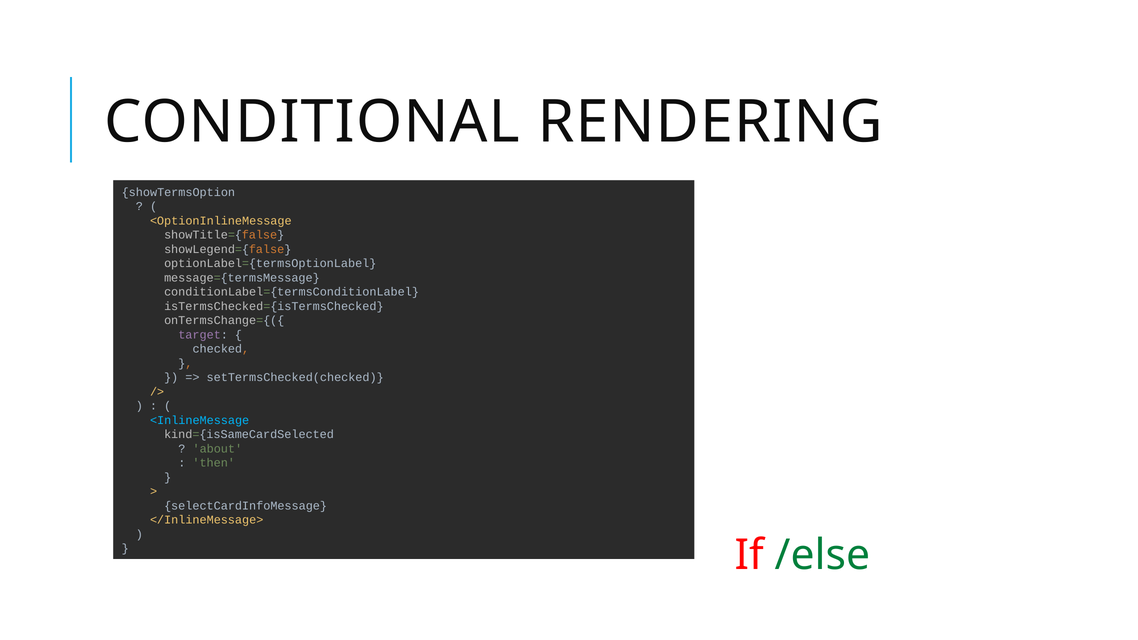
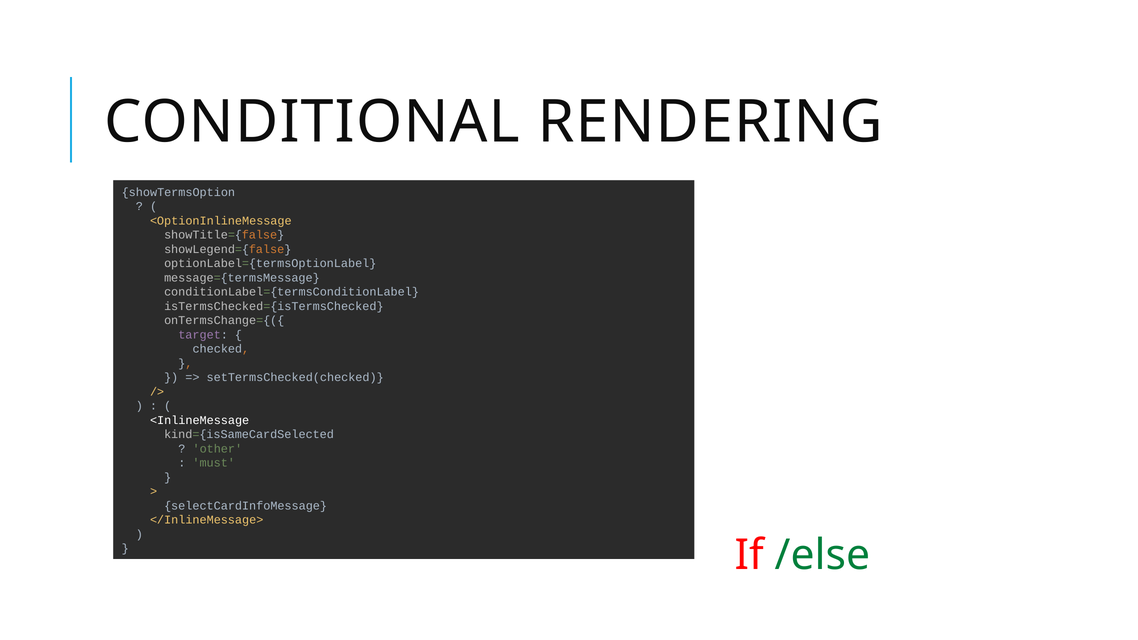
<InlineMessage colour: light blue -> white (200, 420)
about: about -> other (217, 449)
then: then -> must (214, 463)
